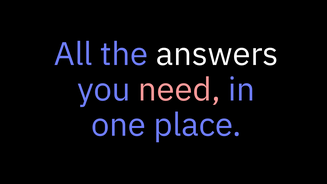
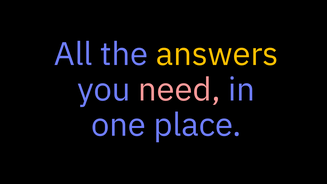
answers colour: white -> yellow (217, 54)
